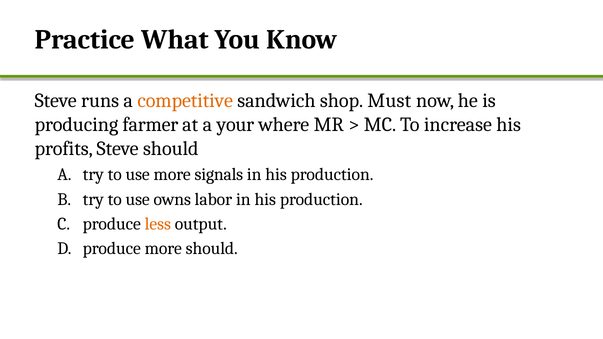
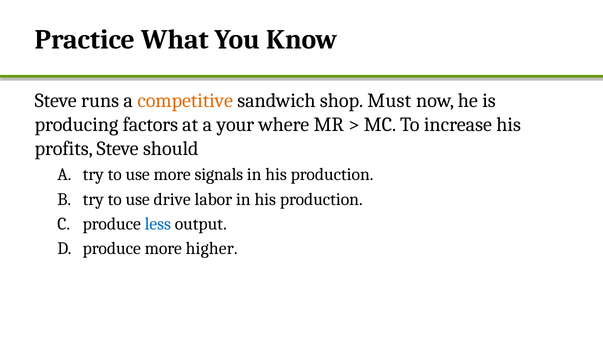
farmer: farmer -> factors (150, 125)
owns: owns -> drive (172, 199)
less colour: orange -> blue (158, 224)
more should: should -> higher (212, 249)
